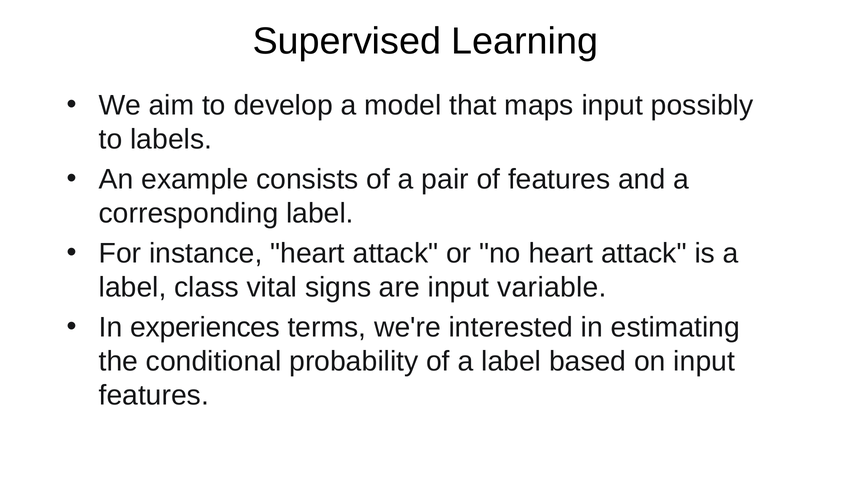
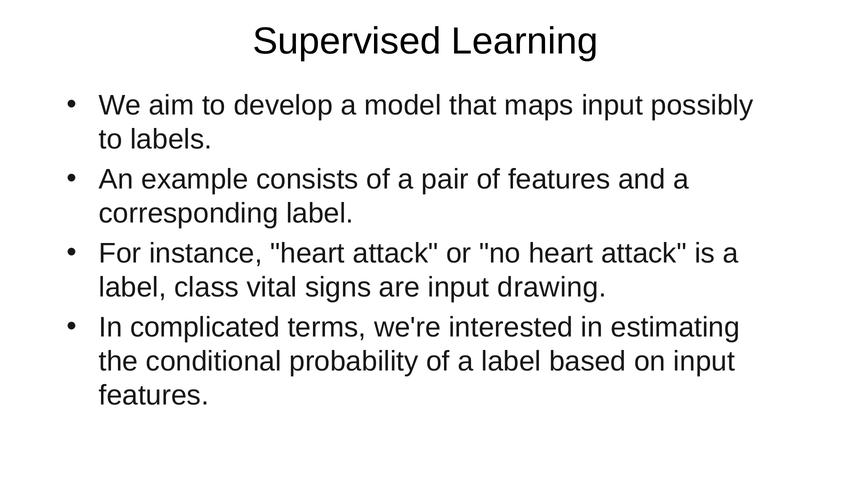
variable: variable -> drawing (552, 288)
experiences: experiences -> complicated (205, 328)
